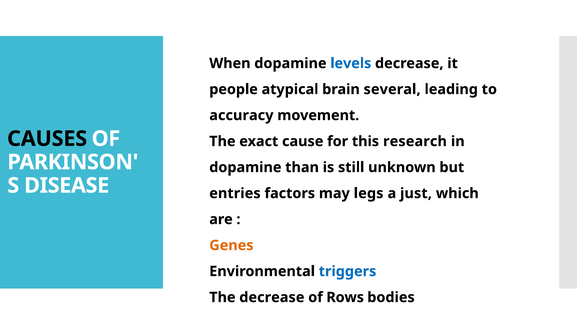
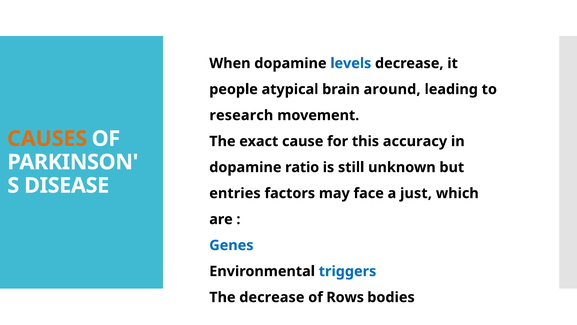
several: several -> around (392, 89)
accuracy: accuracy -> research (241, 115)
CAUSES colour: black -> orange (47, 139)
research: research -> accuracy (415, 141)
than: than -> ratio (302, 167)
legs: legs -> face (369, 193)
Genes colour: orange -> blue (231, 245)
